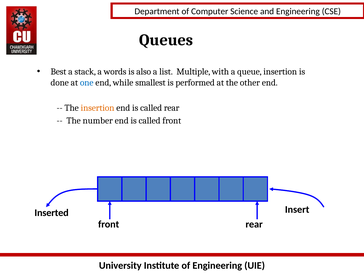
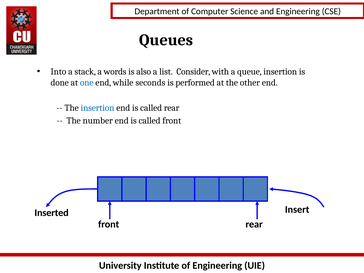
Best: Best -> Into (58, 72)
Multiple: Multiple -> Consider (193, 72)
smallest: smallest -> seconds (150, 83)
insertion colour: orange -> blue (98, 108)
